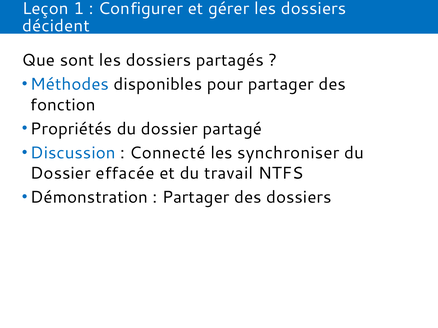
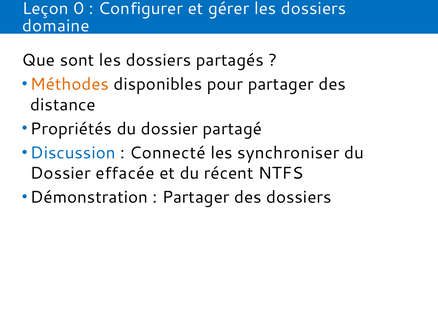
1: 1 -> 0 (79, 9)
décident: décident -> domaine (56, 26)
Méthodes colour: blue -> orange (70, 84)
fonction: fonction -> distance (63, 105)
travail: travail -> récent (229, 174)
